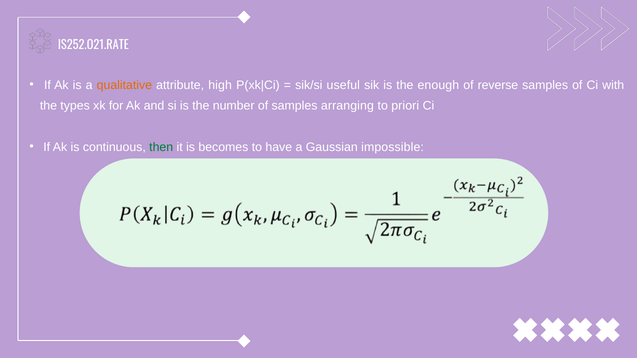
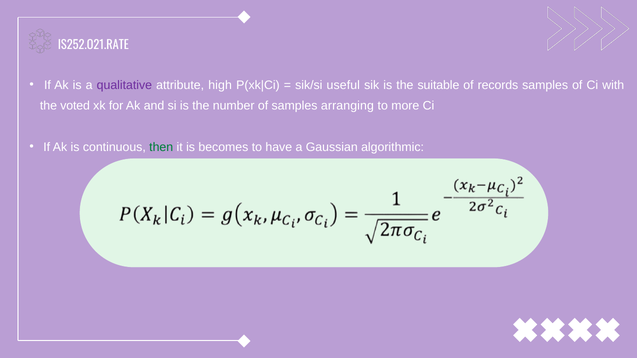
qualitative colour: orange -> purple (124, 85)
enough: enough -> suitable (438, 85)
reverse: reverse -> records (498, 85)
types: types -> voted (75, 106)
priori: priori -> more (405, 106)
impossible: impossible -> algorithmic (393, 147)
